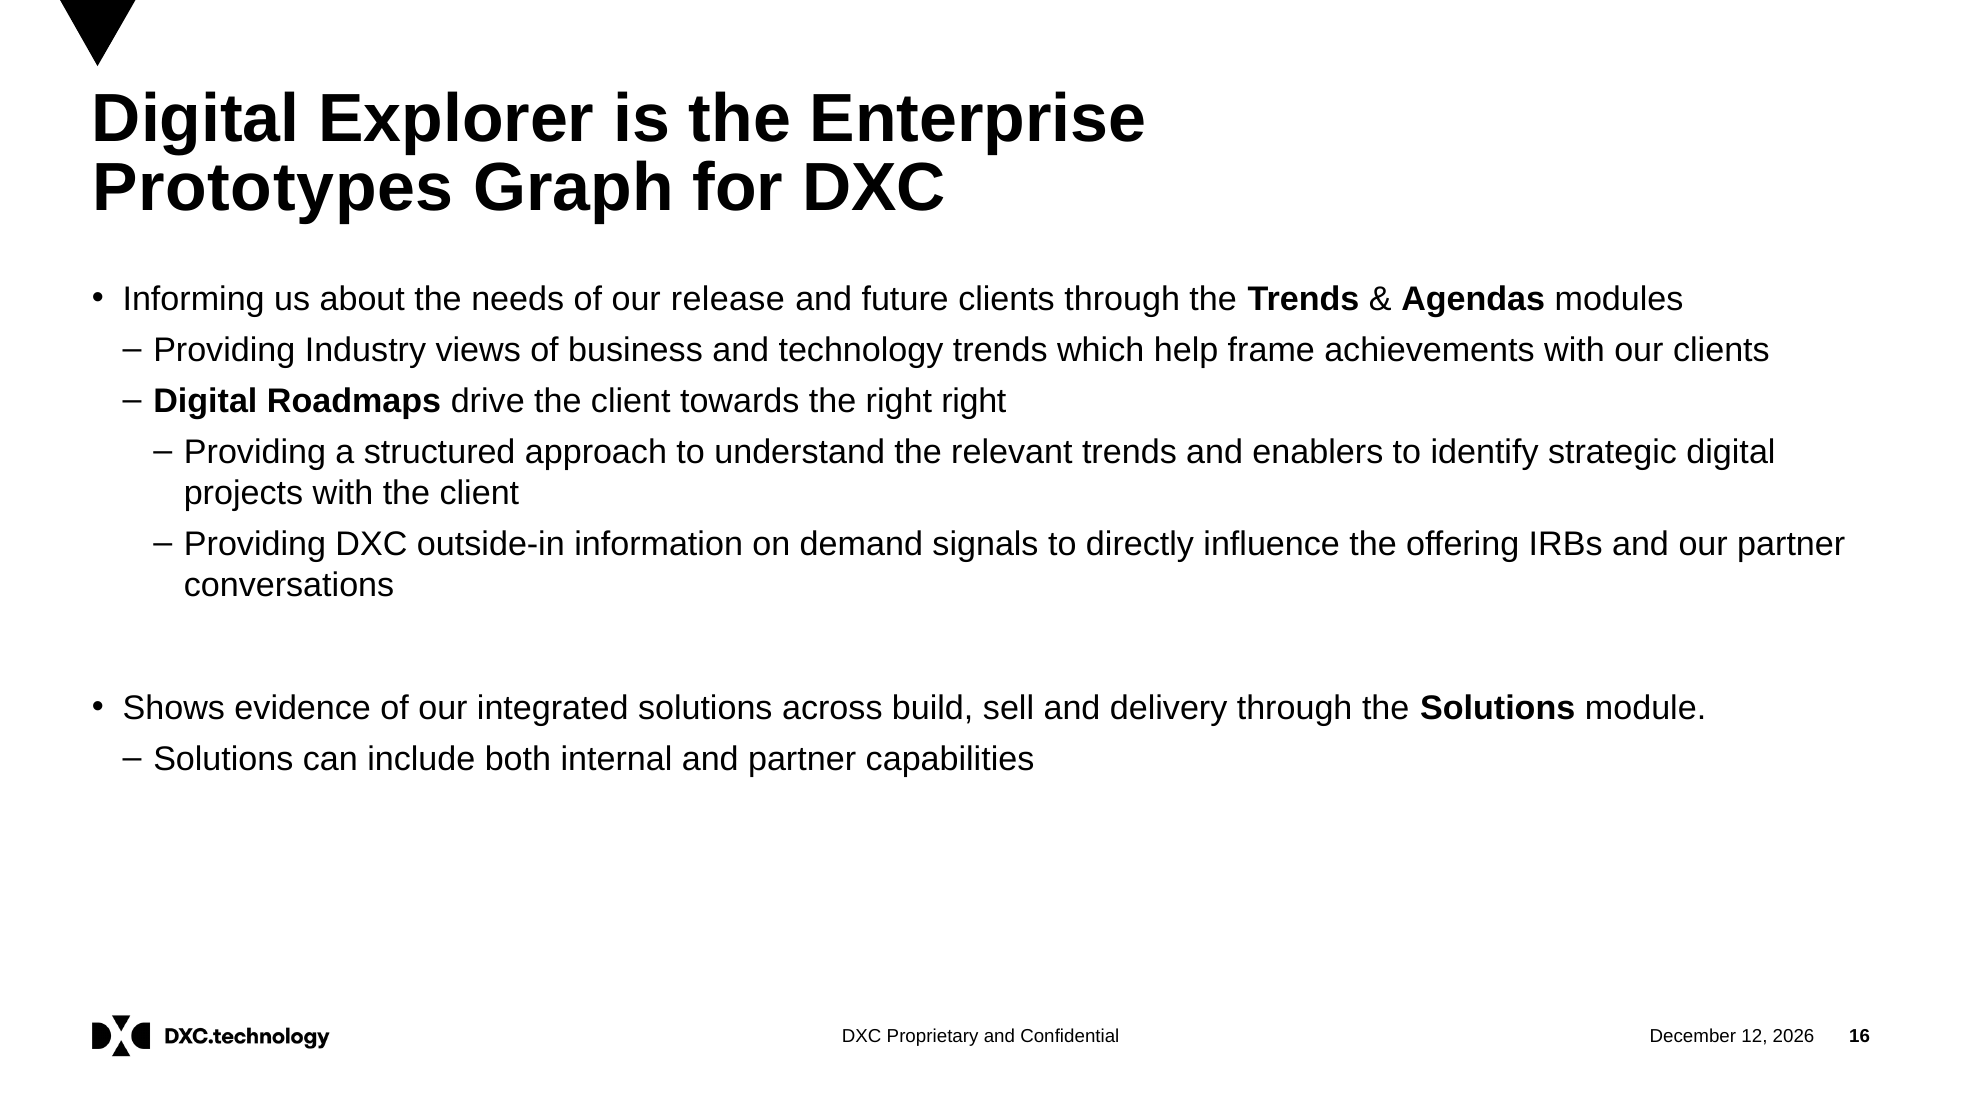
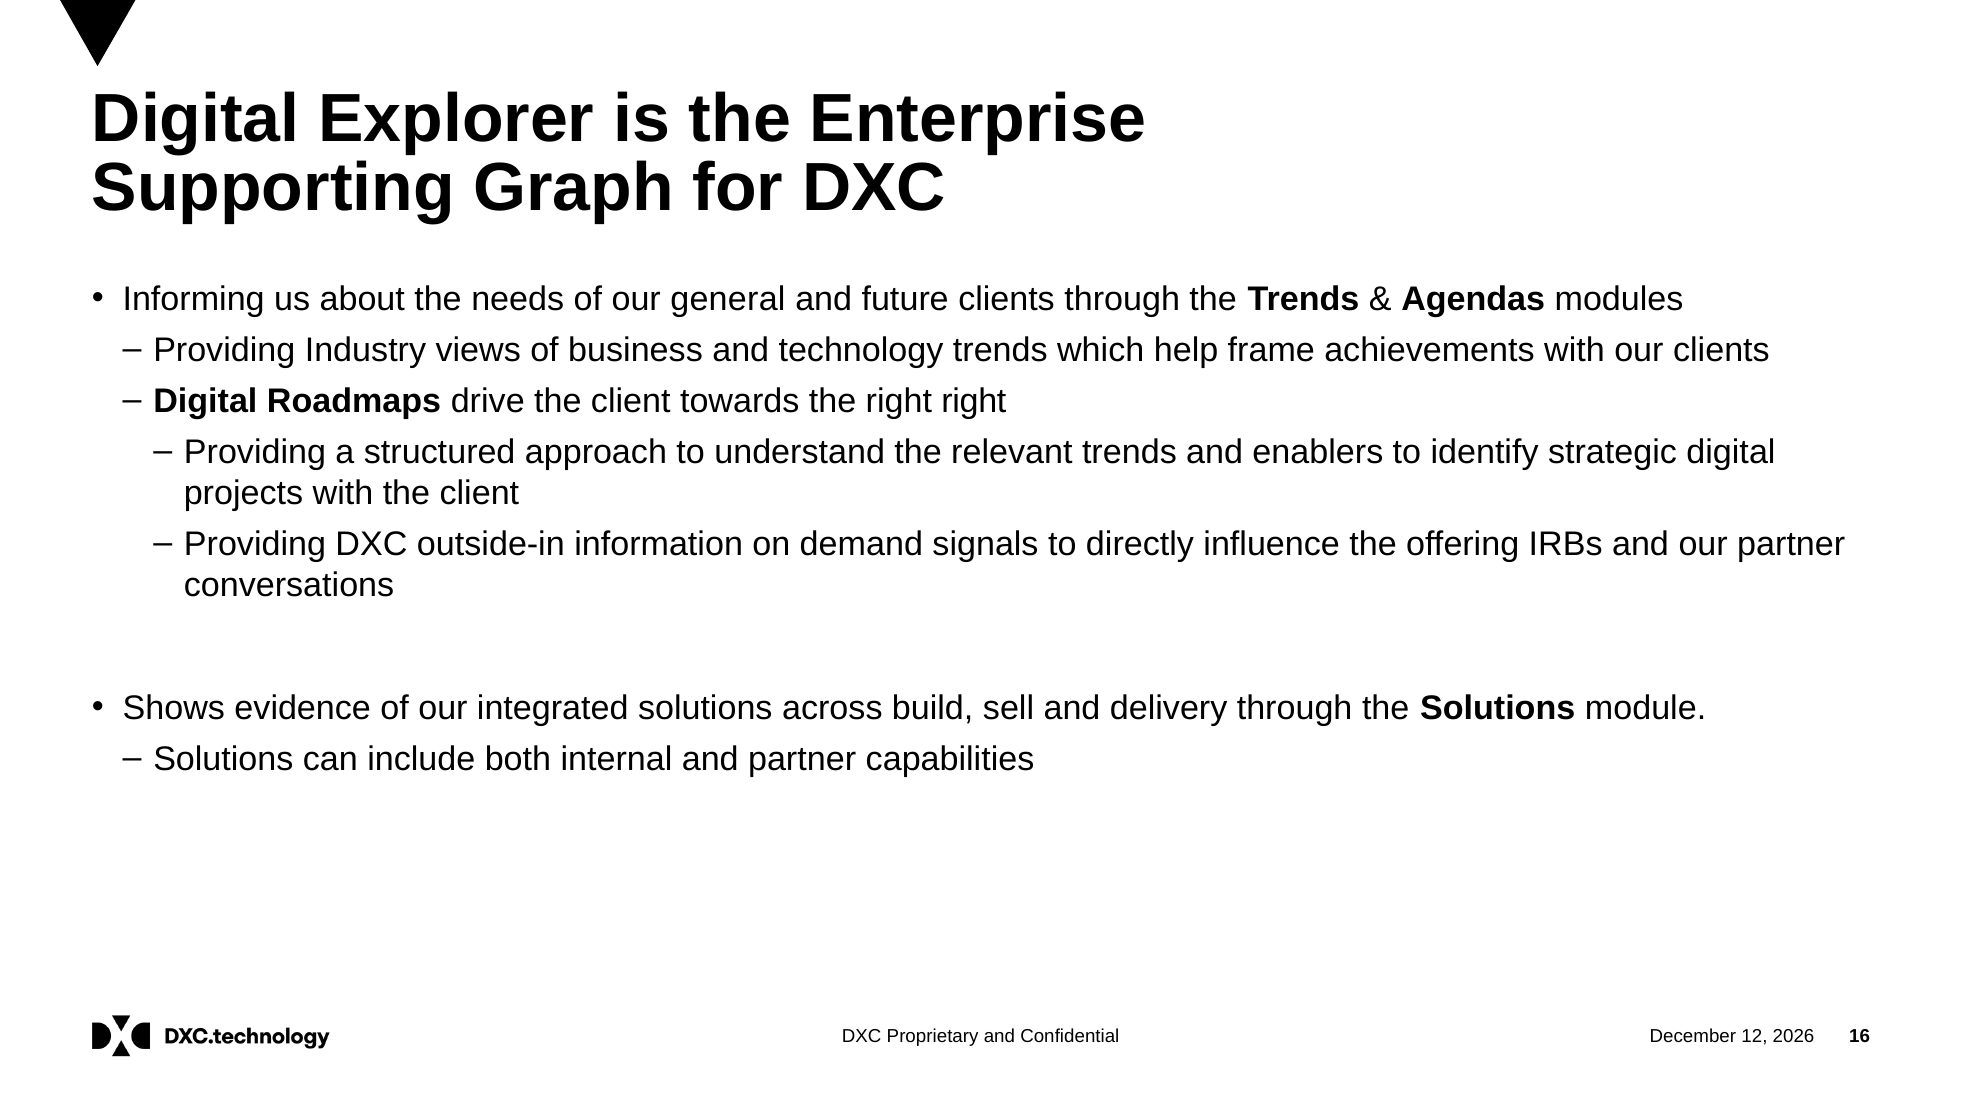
Prototypes: Prototypes -> Supporting (273, 188)
release: release -> general (728, 299)
